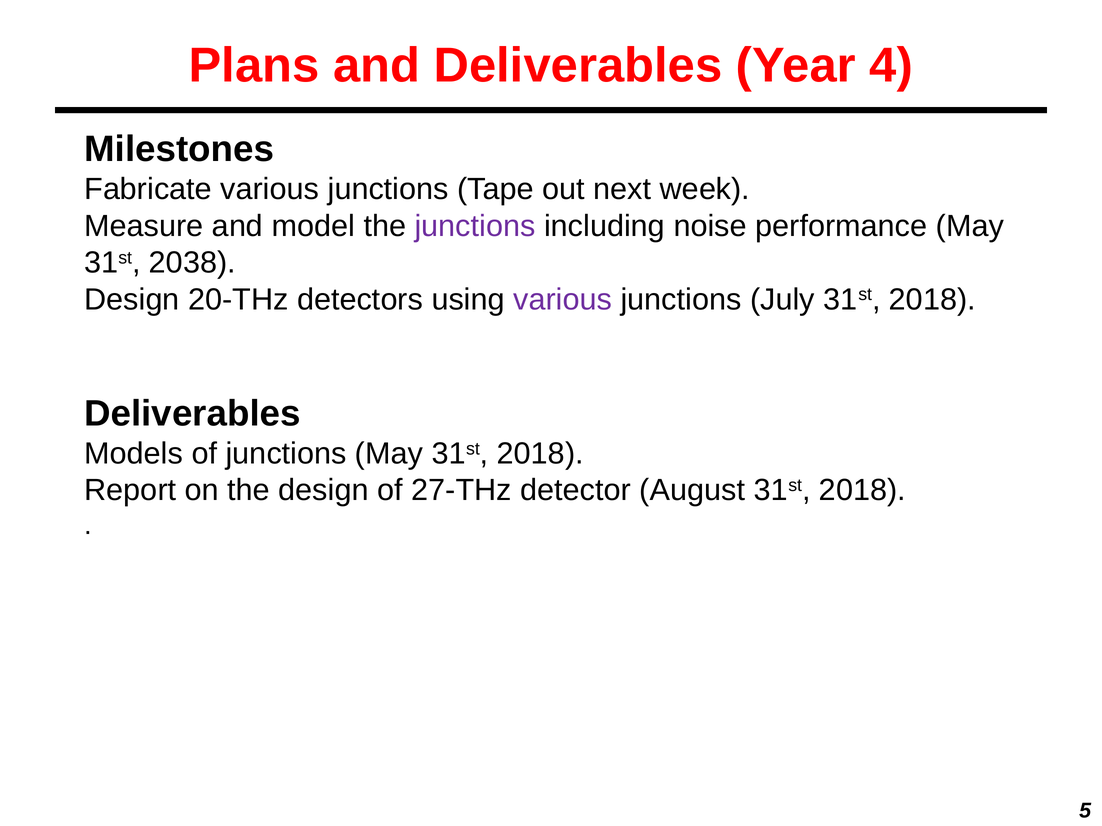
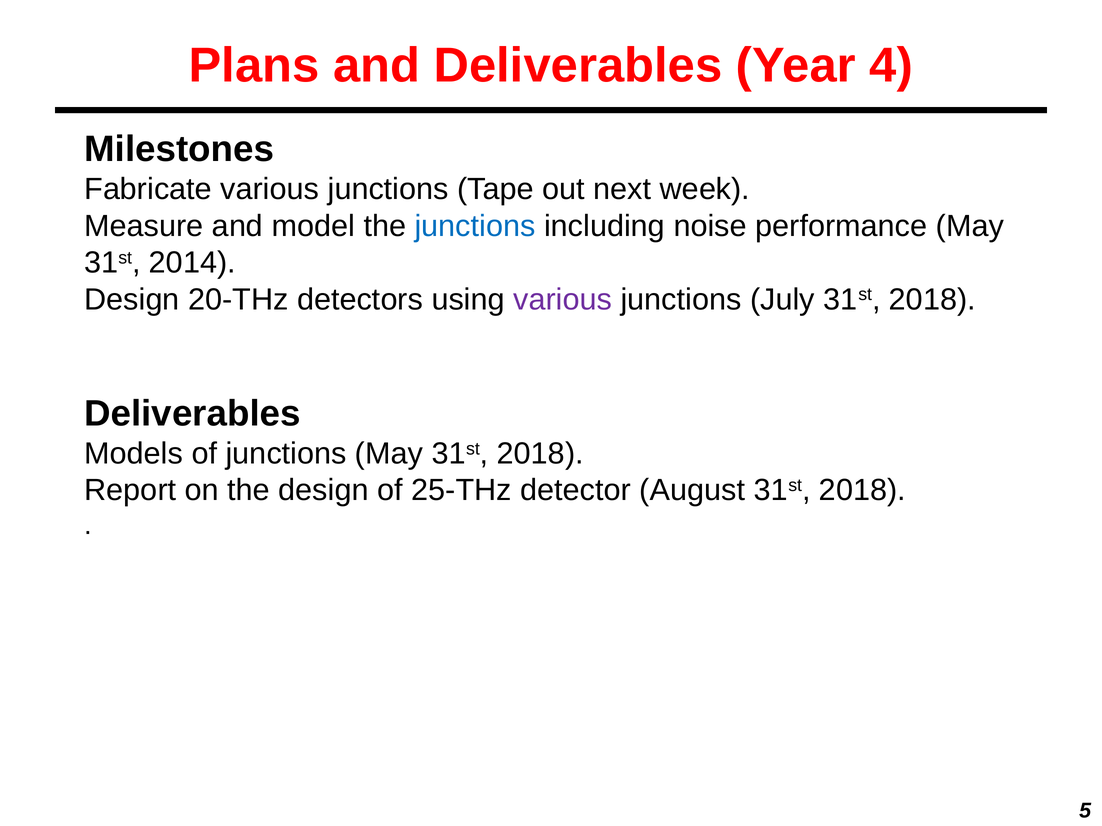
junctions colour: purple -> blue (475, 226)
2038: 2038 -> 2014 (192, 263)
27-THz: 27-THz -> 25-THz (461, 491)
